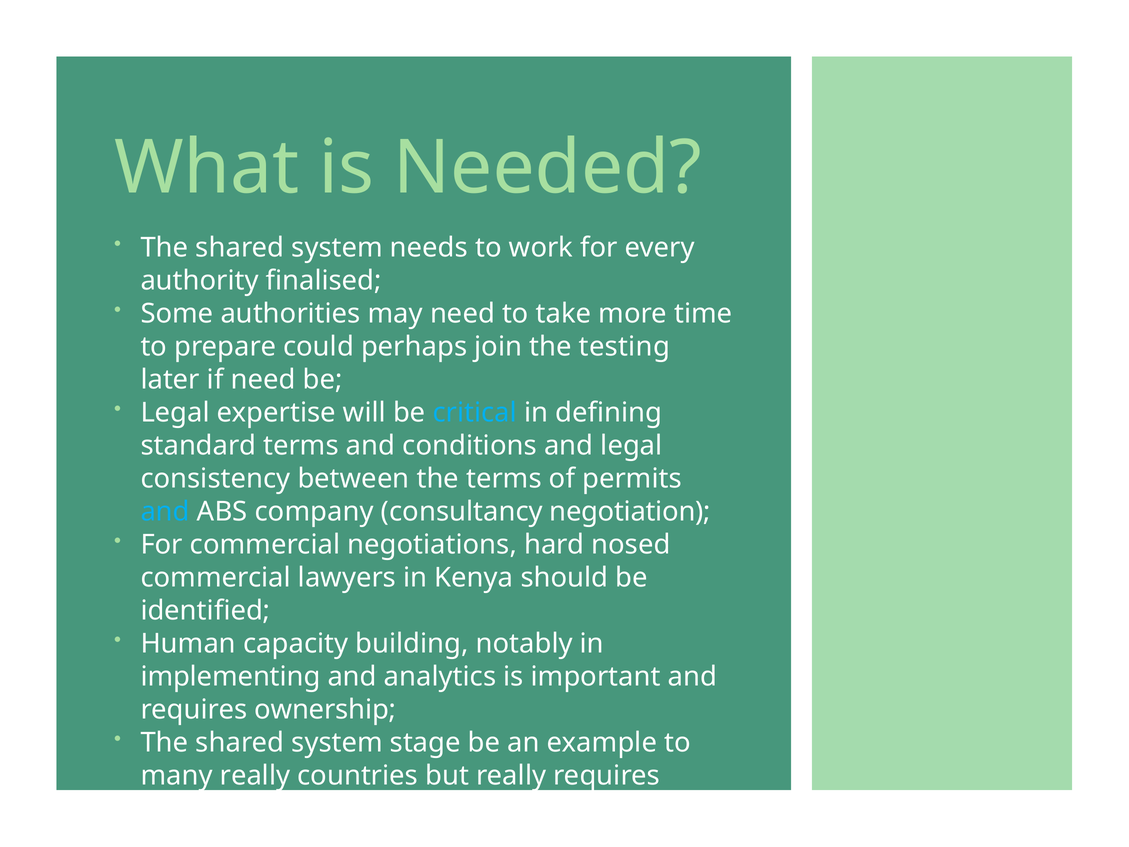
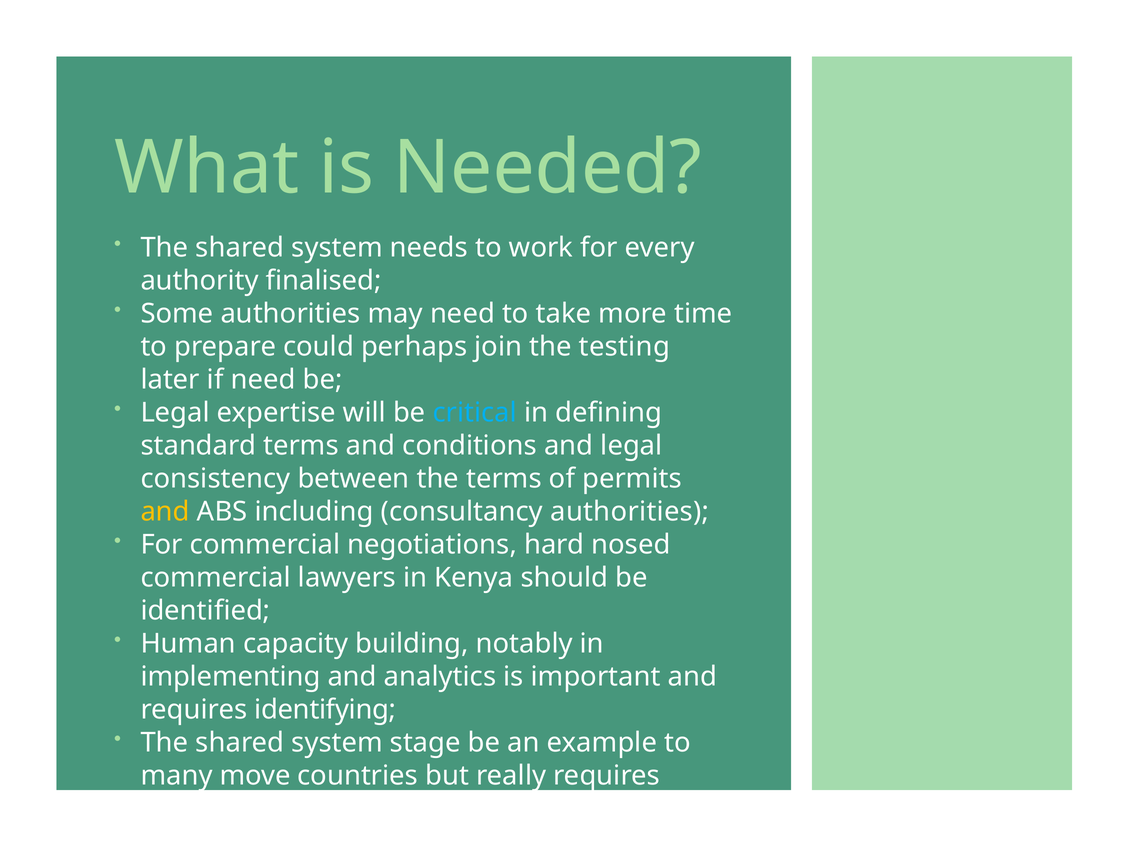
and colour: light blue -> yellow (165, 511)
company: company -> including (314, 511)
consultancy negotiation: negotiation -> authorities (630, 511)
ownership: ownership -> identifying (325, 709)
many really: really -> move (255, 776)
